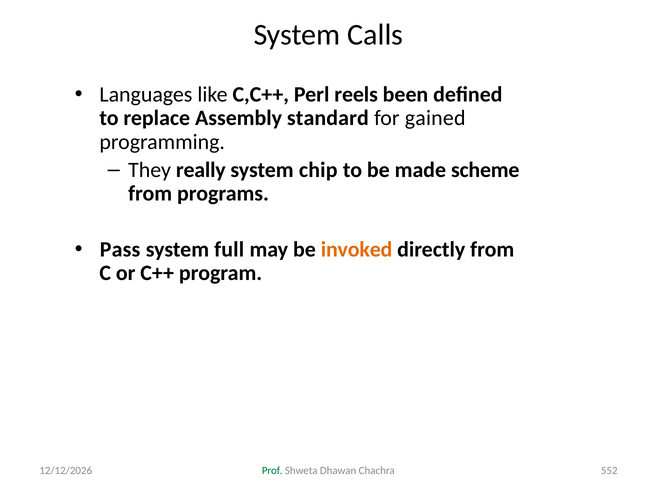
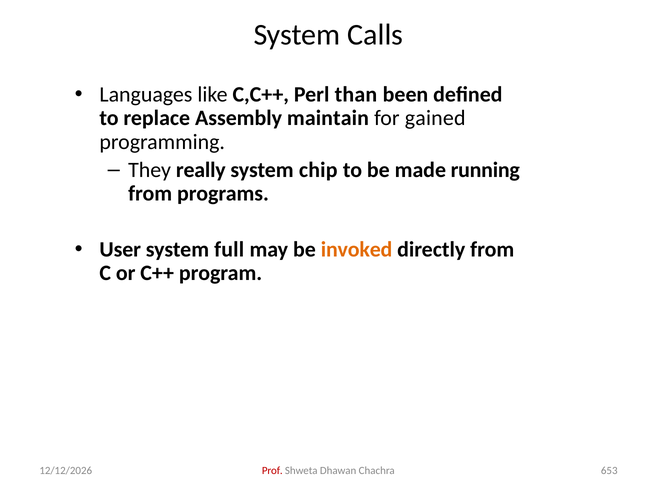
reels: reels -> than (356, 95)
standard: standard -> maintain (328, 118)
scheme: scheme -> running (485, 170)
Pass: Pass -> User (120, 249)
Prof colour: green -> red (272, 470)
552: 552 -> 653 (609, 470)
